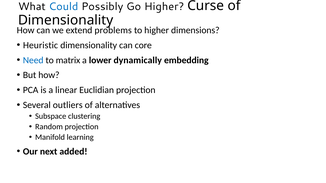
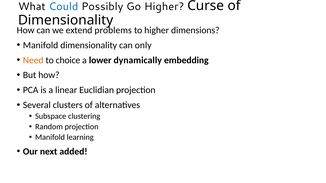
Heuristic: Heuristic -> Manifold (41, 45)
core: core -> only (143, 45)
Need colour: blue -> orange (33, 60)
matrix: matrix -> choice (68, 60)
outliers: outliers -> clusters (68, 105)
